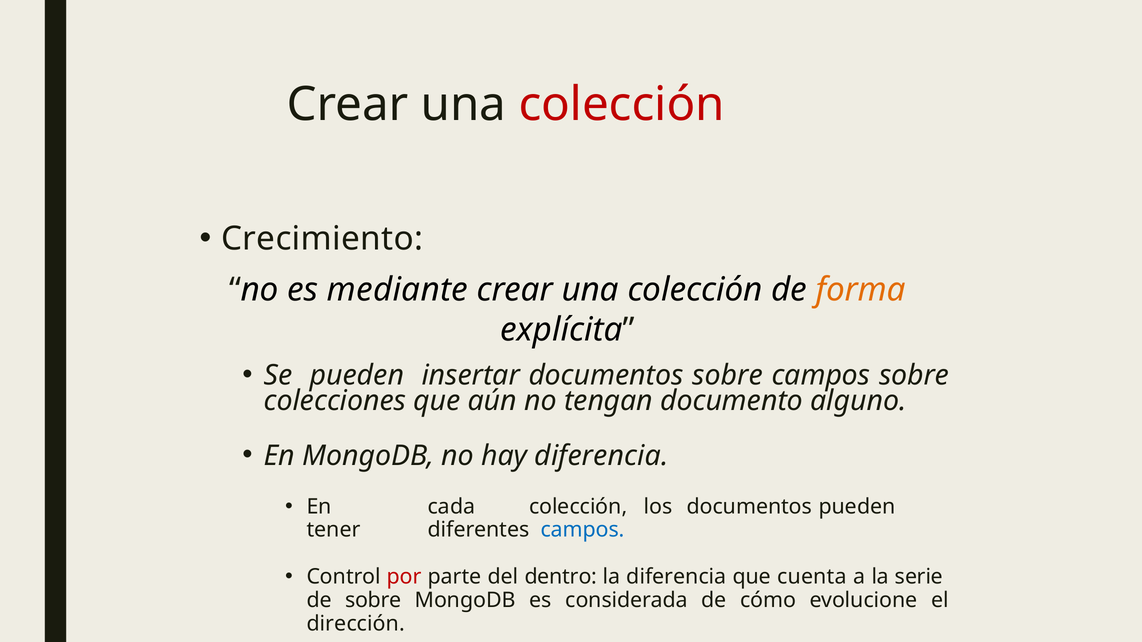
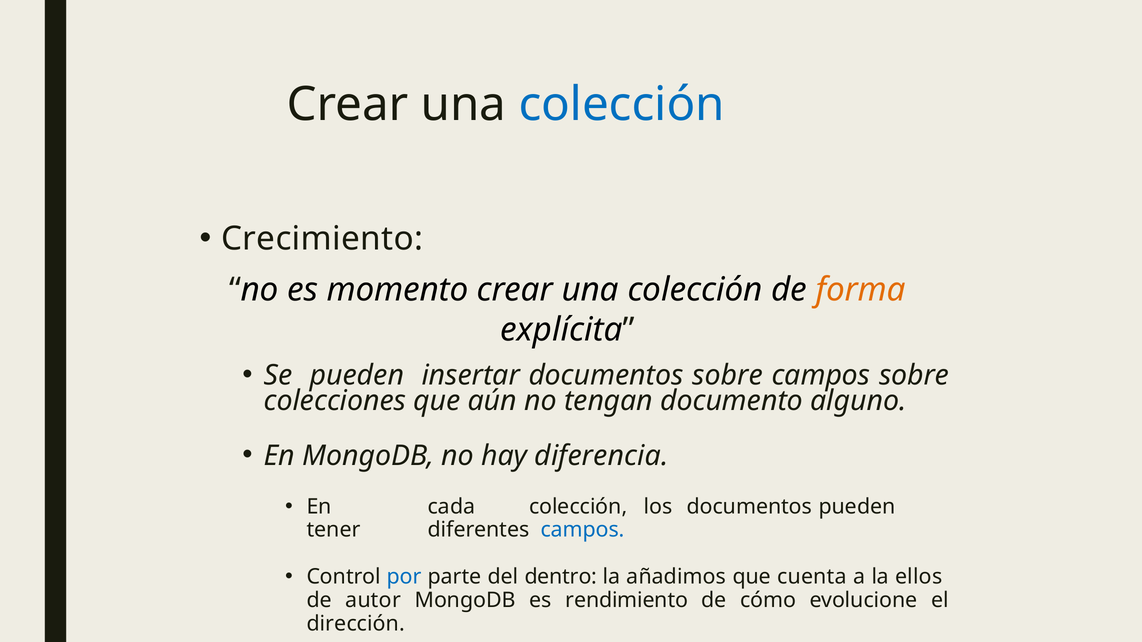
colección colour: red -> blue (622, 104)
mediante: mediante -> momento (398, 290)
por colour: red -> blue (404, 577)
la diferencia: diferencia -> añadimos (676, 577)
serie: serie -> ellos (919, 577)
de sobre: sobre -> autor (373, 600)
considerada: considerada -> rendimiento (627, 600)
